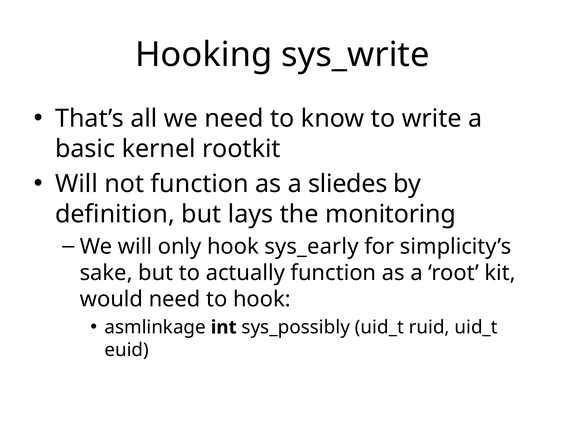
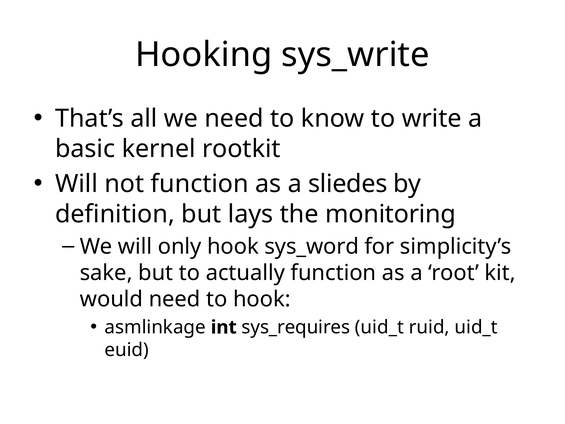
sys_early: sys_early -> sys_word (312, 246)
sys_possibly: sys_possibly -> sys_requires (296, 327)
